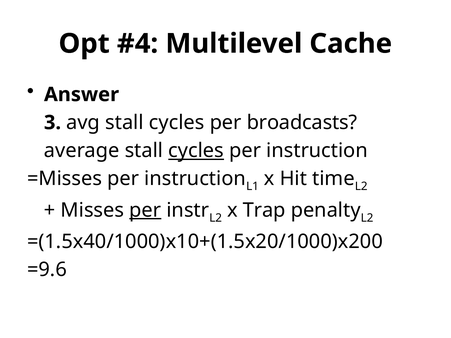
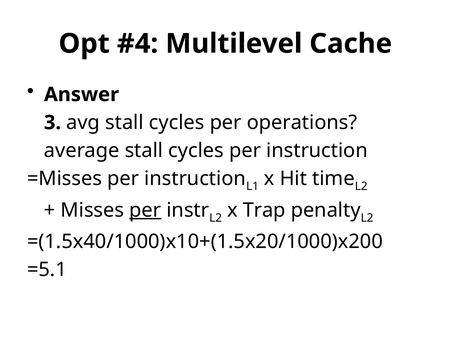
broadcasts: broadcasts -> operations (302, 123)
cycles underline: present -> none (196, 151)
=9.6: =9.6 -> =5.1 (47, 270)
